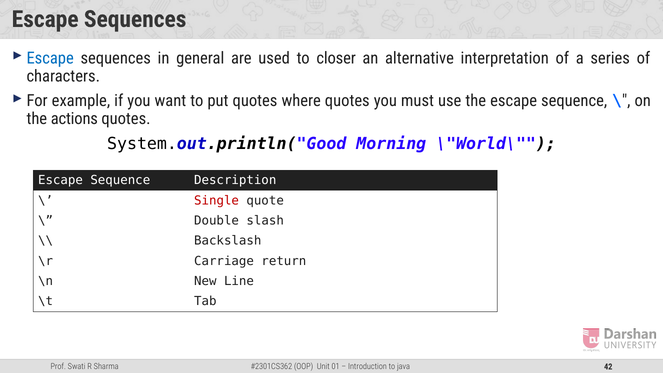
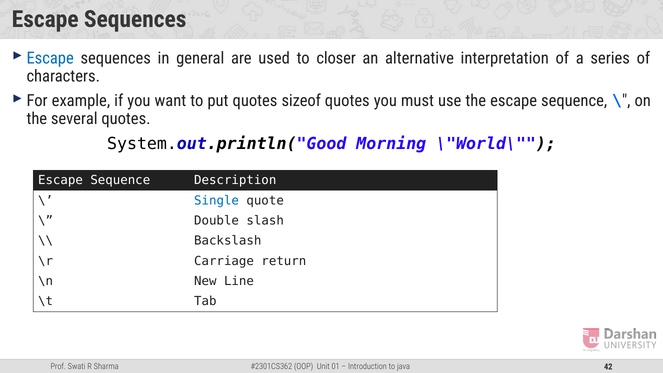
where: where -> sizeof (301, 101)
actions: actions -> several (74, 119)
Single colour: red -> blue (217, 201)
